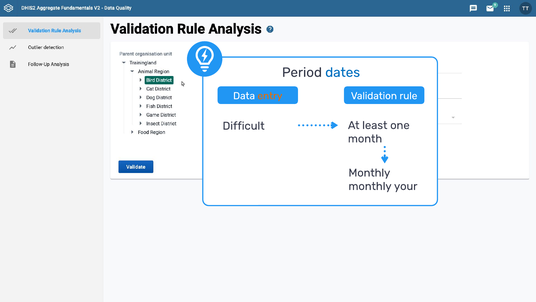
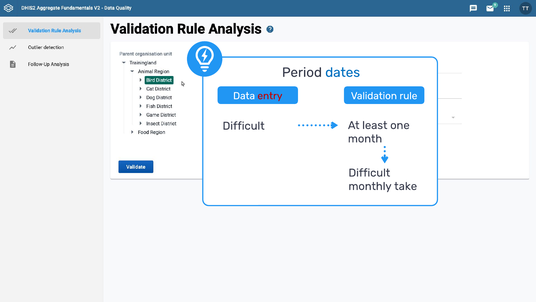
entry colour: orange -> red (270, 96)
Monthly: Monthly -> Difficult (369, 173)
your: your -> take (406, 186)
